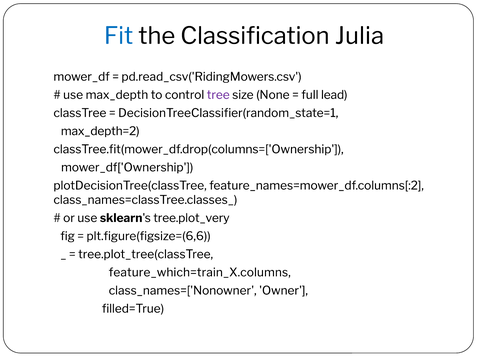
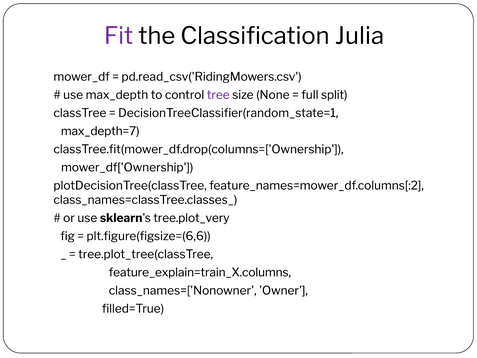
Fit colour: blue -> purple (119, 36)
lead: lead -> split (334, 95)
max_depth=2: max_depth=2 -> max_depth=7 (100, 131)
feature_which=train_X.columns: feature_which=train_X.columns -> feature_explain=train_X.columns (200, 272)
